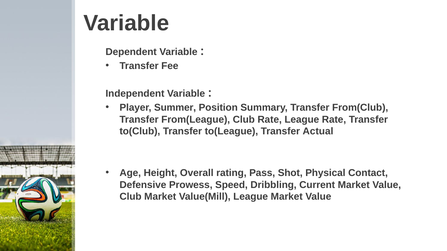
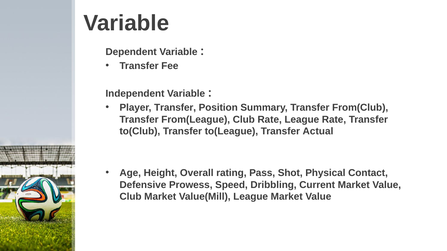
Player Summer: Summer -> Transfer (175, 108)
